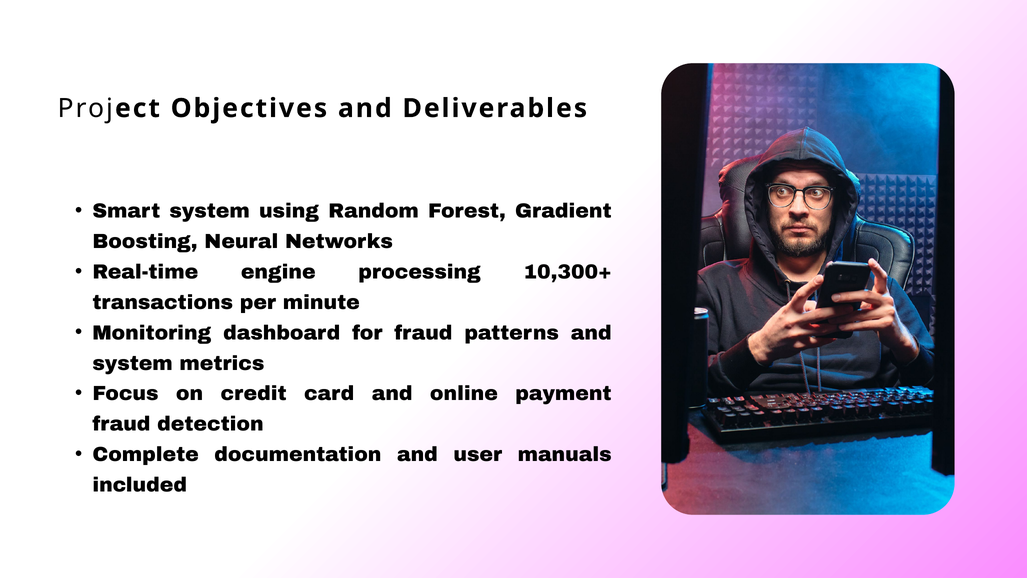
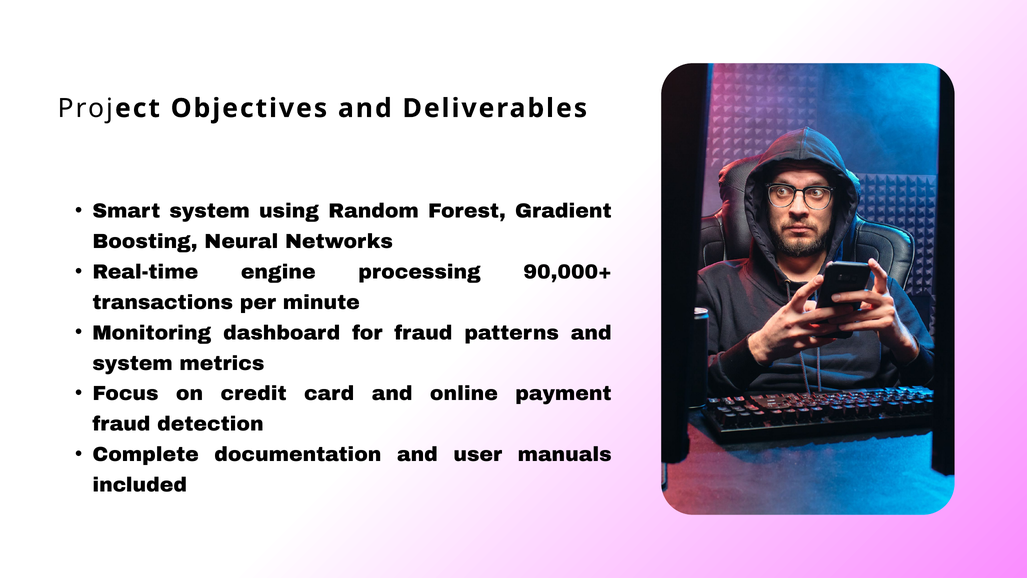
10,300+: 10,300+ -> 90,000+ (568, 272)
